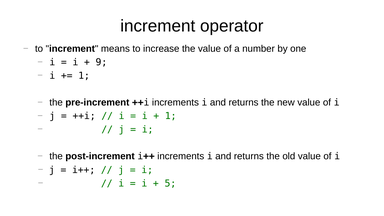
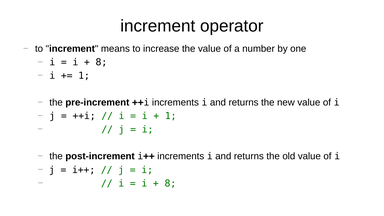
9: 9 -> 8 (101, 62)
5: 5 -> 8 (170, 183)
